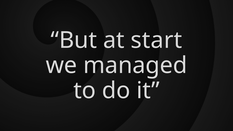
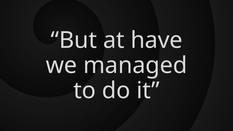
start: start -> have (157, 40)
